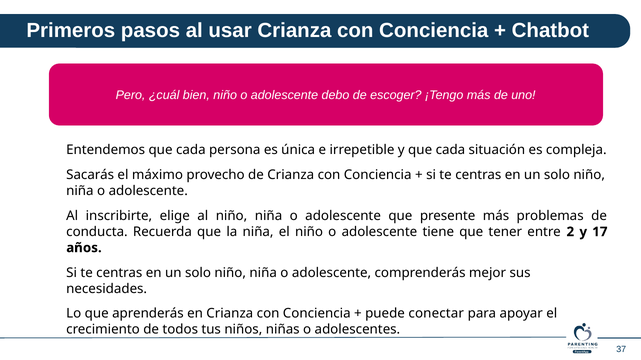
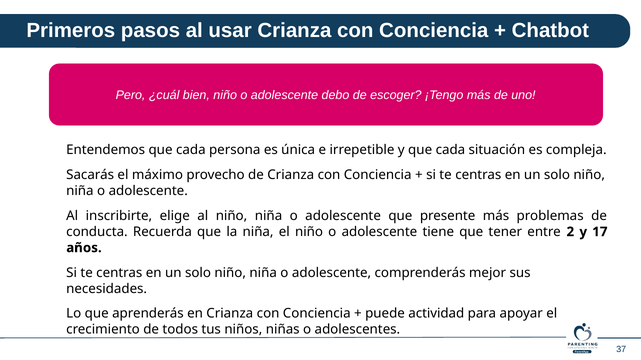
conectar: conectar -> actividad (436, 314)
